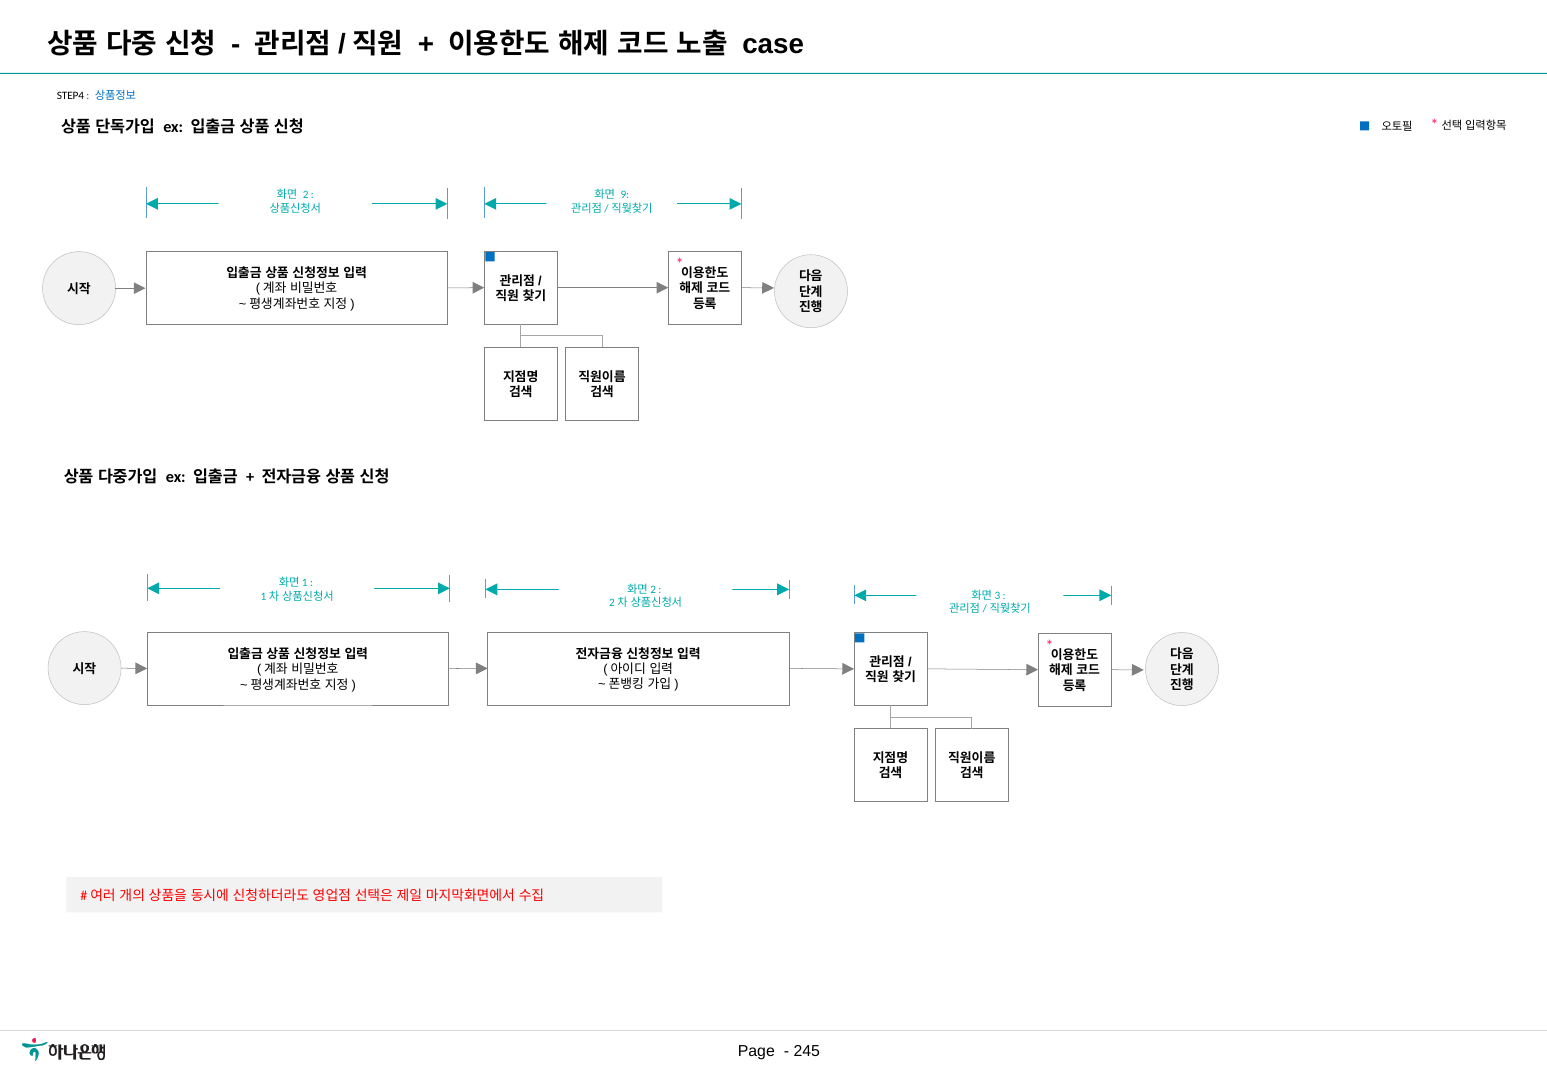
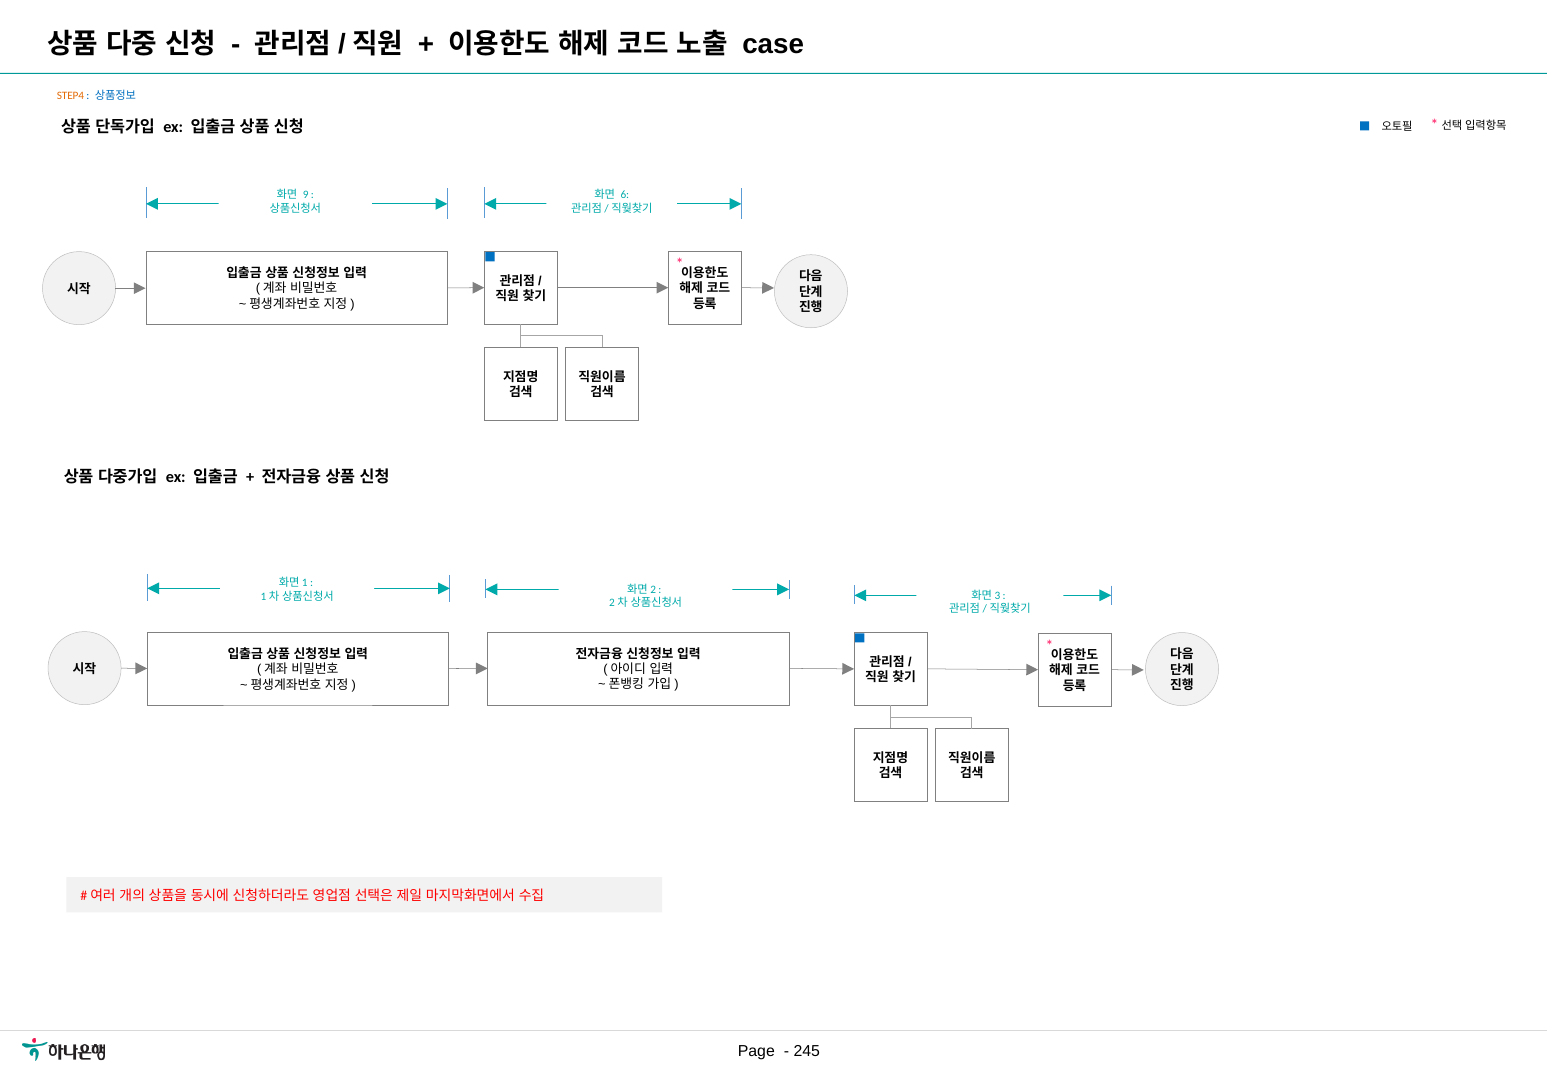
STEP4 colour: black -> orange (70, 96)
2: 2 -> 9 (306, 195)
9: 9 -> 6 (625, 195)
